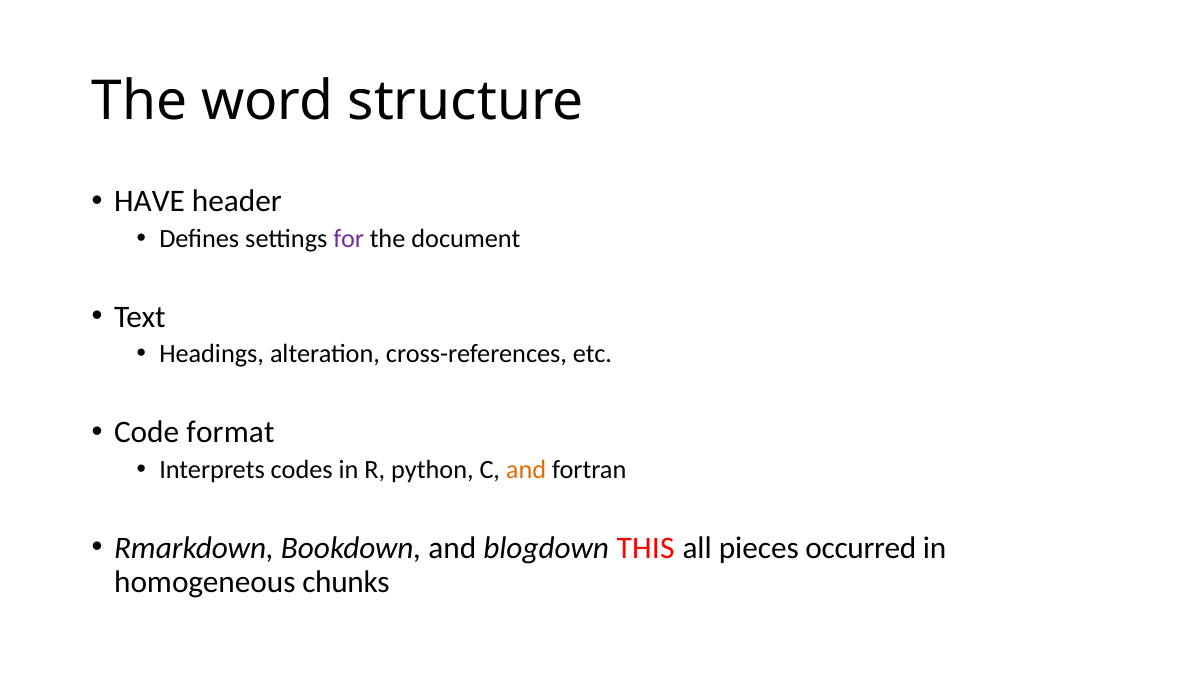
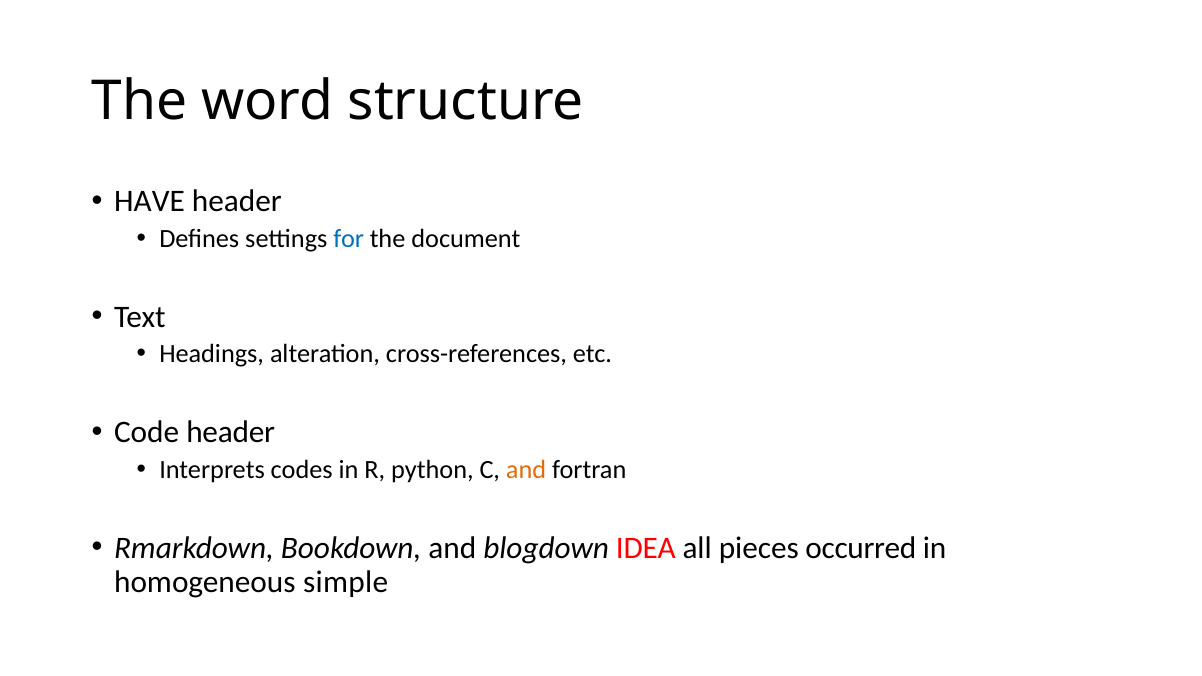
for colour: purple -> blue (349, 239)
Code format: format -> header (231, 432)
THIS: THIS -> IDEA (646, 548)
chunks: chunks -> simple (346, 582)
